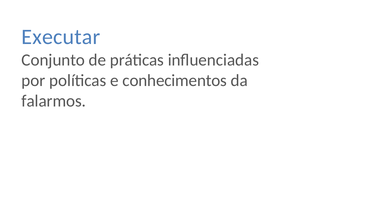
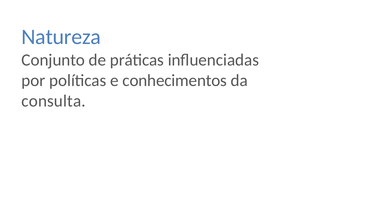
Executar: Executar -> Natureza (61, 37)
falarmos: falarmos -> consulta (54, 101)
